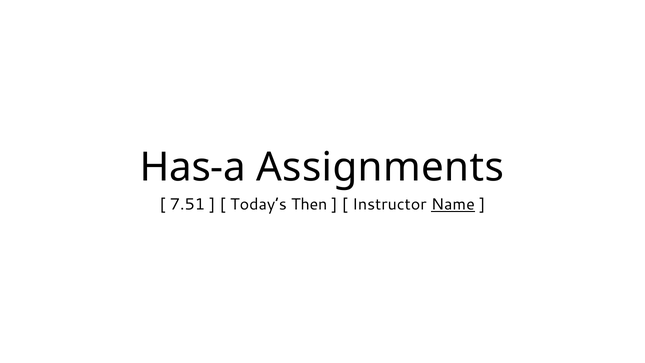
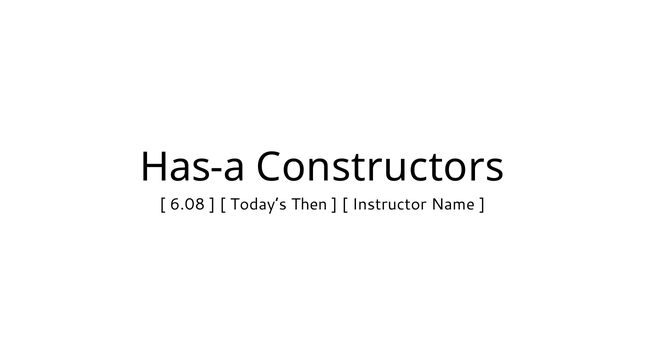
Assignments: Assignments -> Constructors (380, 167)
7.51: 7.51 -> 6.08 (187, 204)
Name underline: present -> none (453, 204)
